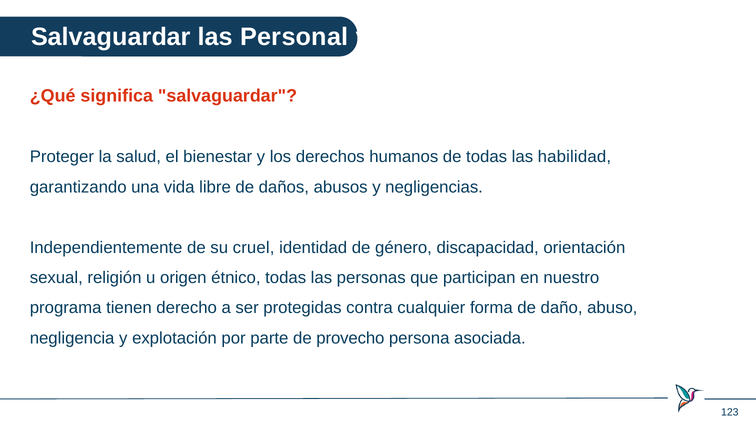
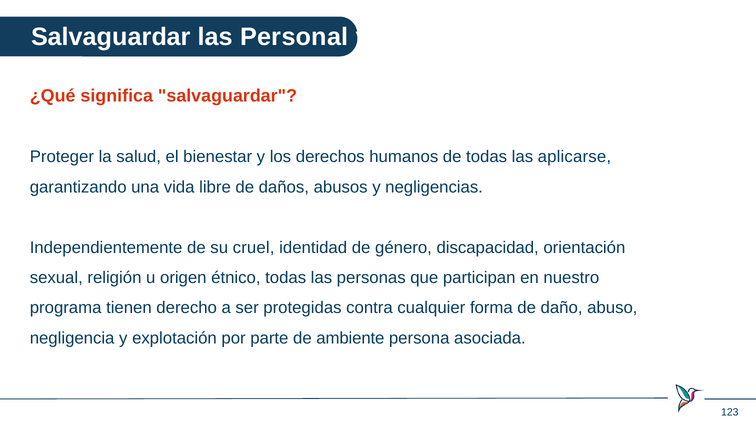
habilidad: habilidad -> aplicarse (574, 157)
provecho: provecho -> ambiente (350, 338)
